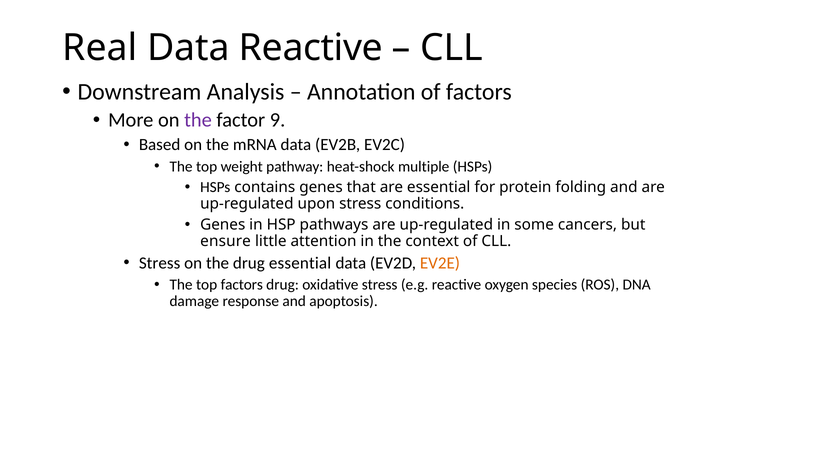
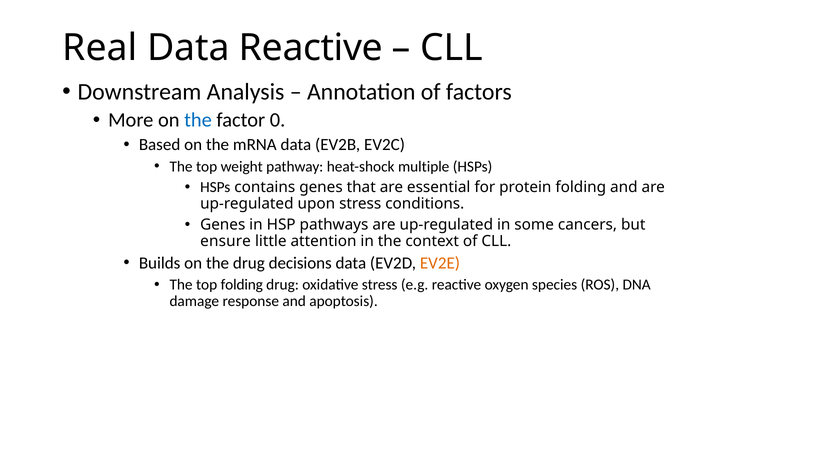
the colour: purple -> blue (198, 120)
9: 9 -> 0 (278, 120)
Stress: Stress -> Builds (160, 263)
drug essential: essential -> decisions (300, 263)
top factors: factors -> folding (242, 284)
